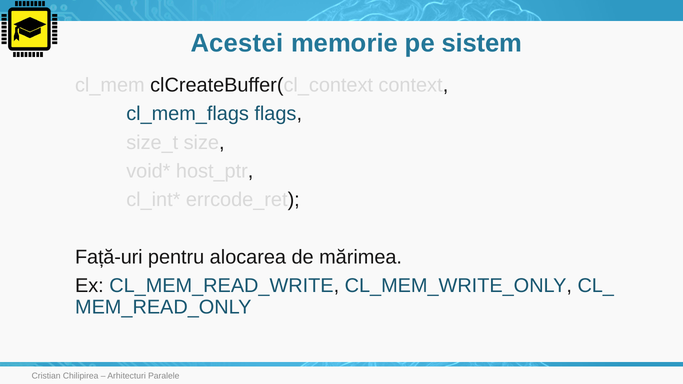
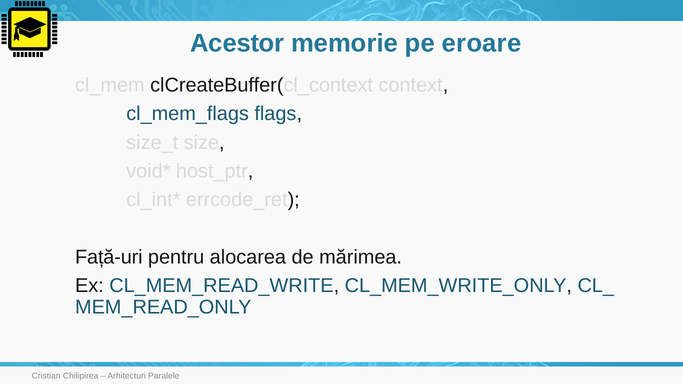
Acestei: Acestei -> Acestor (237, 43)
sistem: sistem -> eroare (482, 43)
